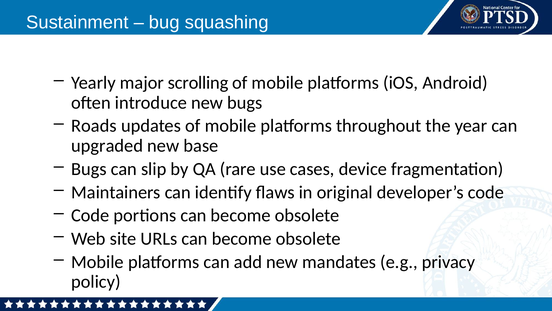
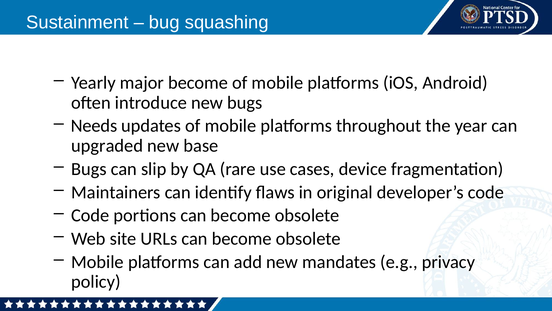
major scrolling: scrolling -> become (198, 83)
Roads: Roads -> Needs (94, 126)
